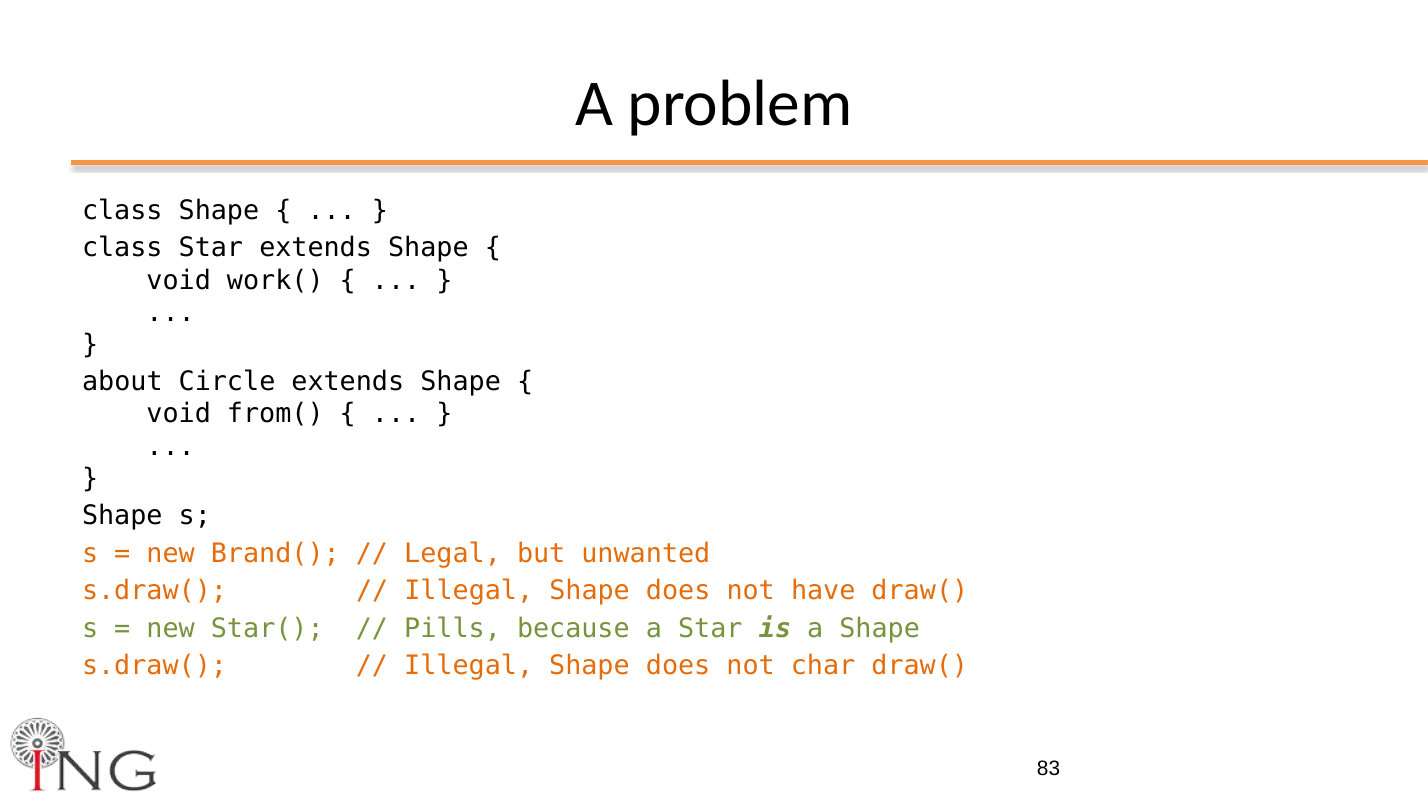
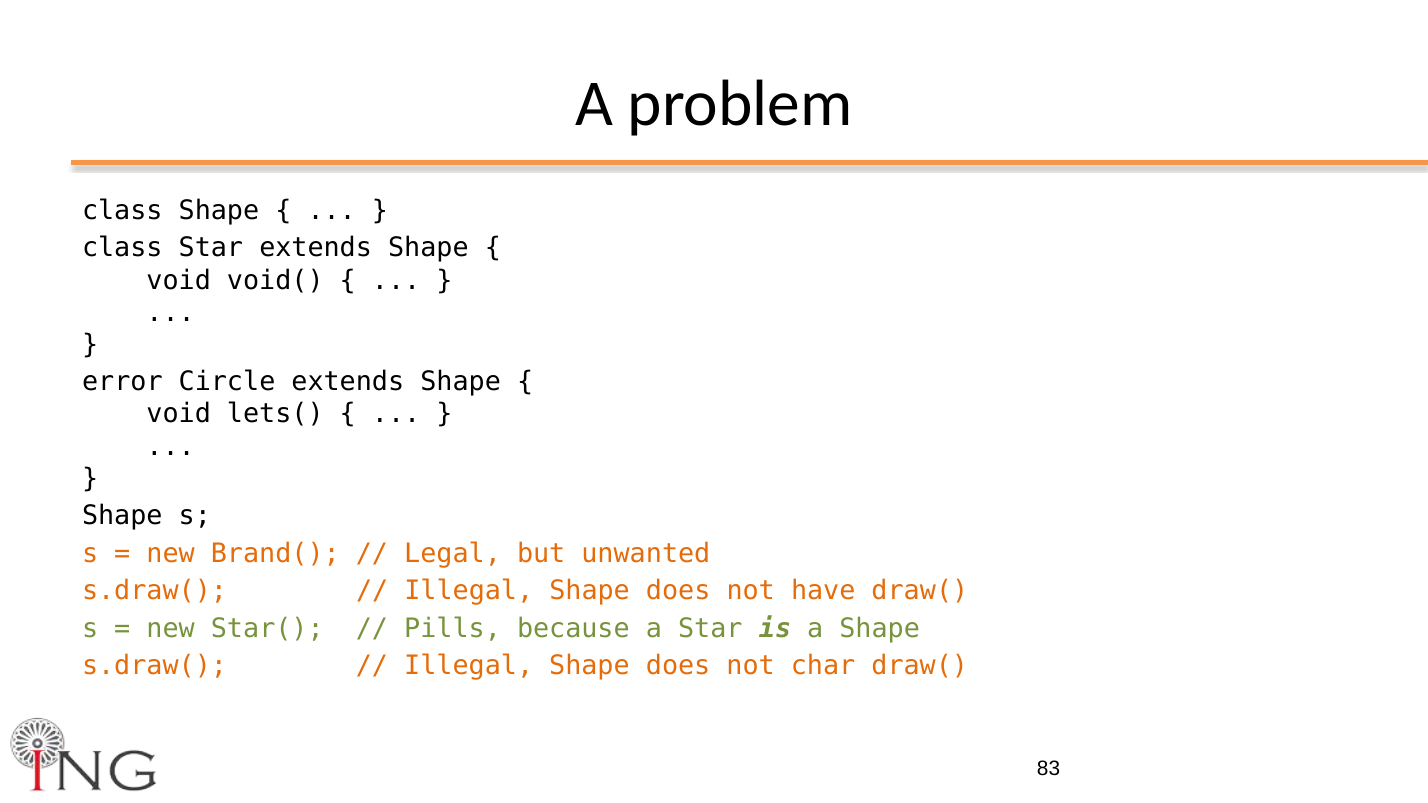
work(: work( -> void( (275, 280)
about: about -> error (122, 382)
from(: from( -> lets( (275, 414)
